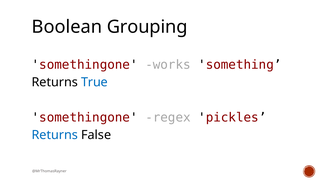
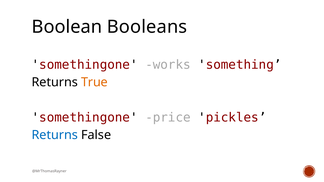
Grouping: Grouping -> Booleans (147, 27)
True colour: blue -> orange (94, 82)
regex: regex -> price (168, 118)
